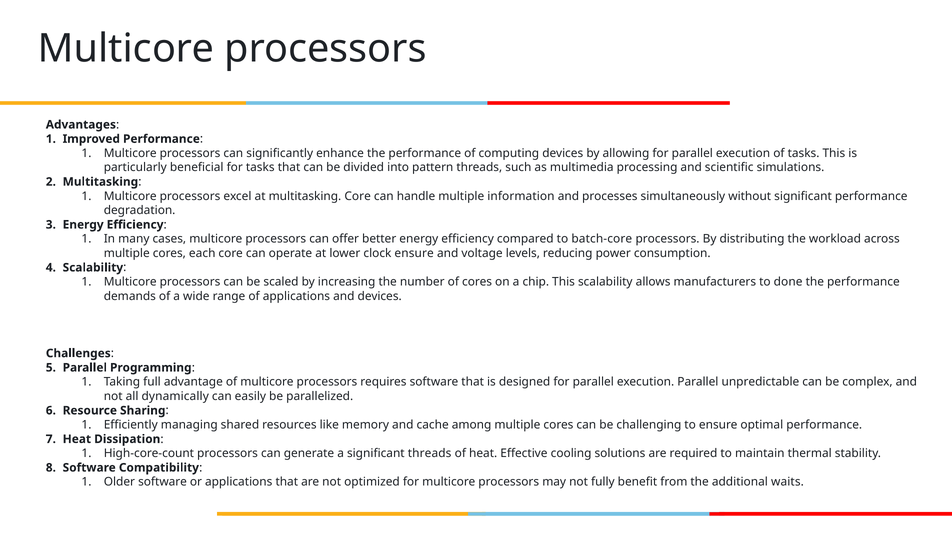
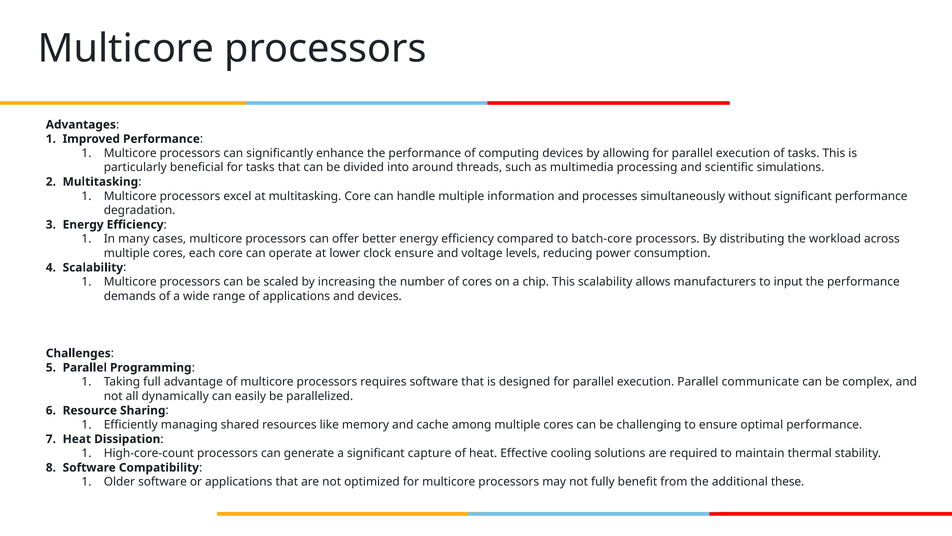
pattern: pattern -> around (433, 167)
done: done -> input (788, 282)
unpredictable: unpredictable -> communicate (760, 382)
significant threads: threads -> capture (430, 453)
waits: waits -> these (788, 482)
